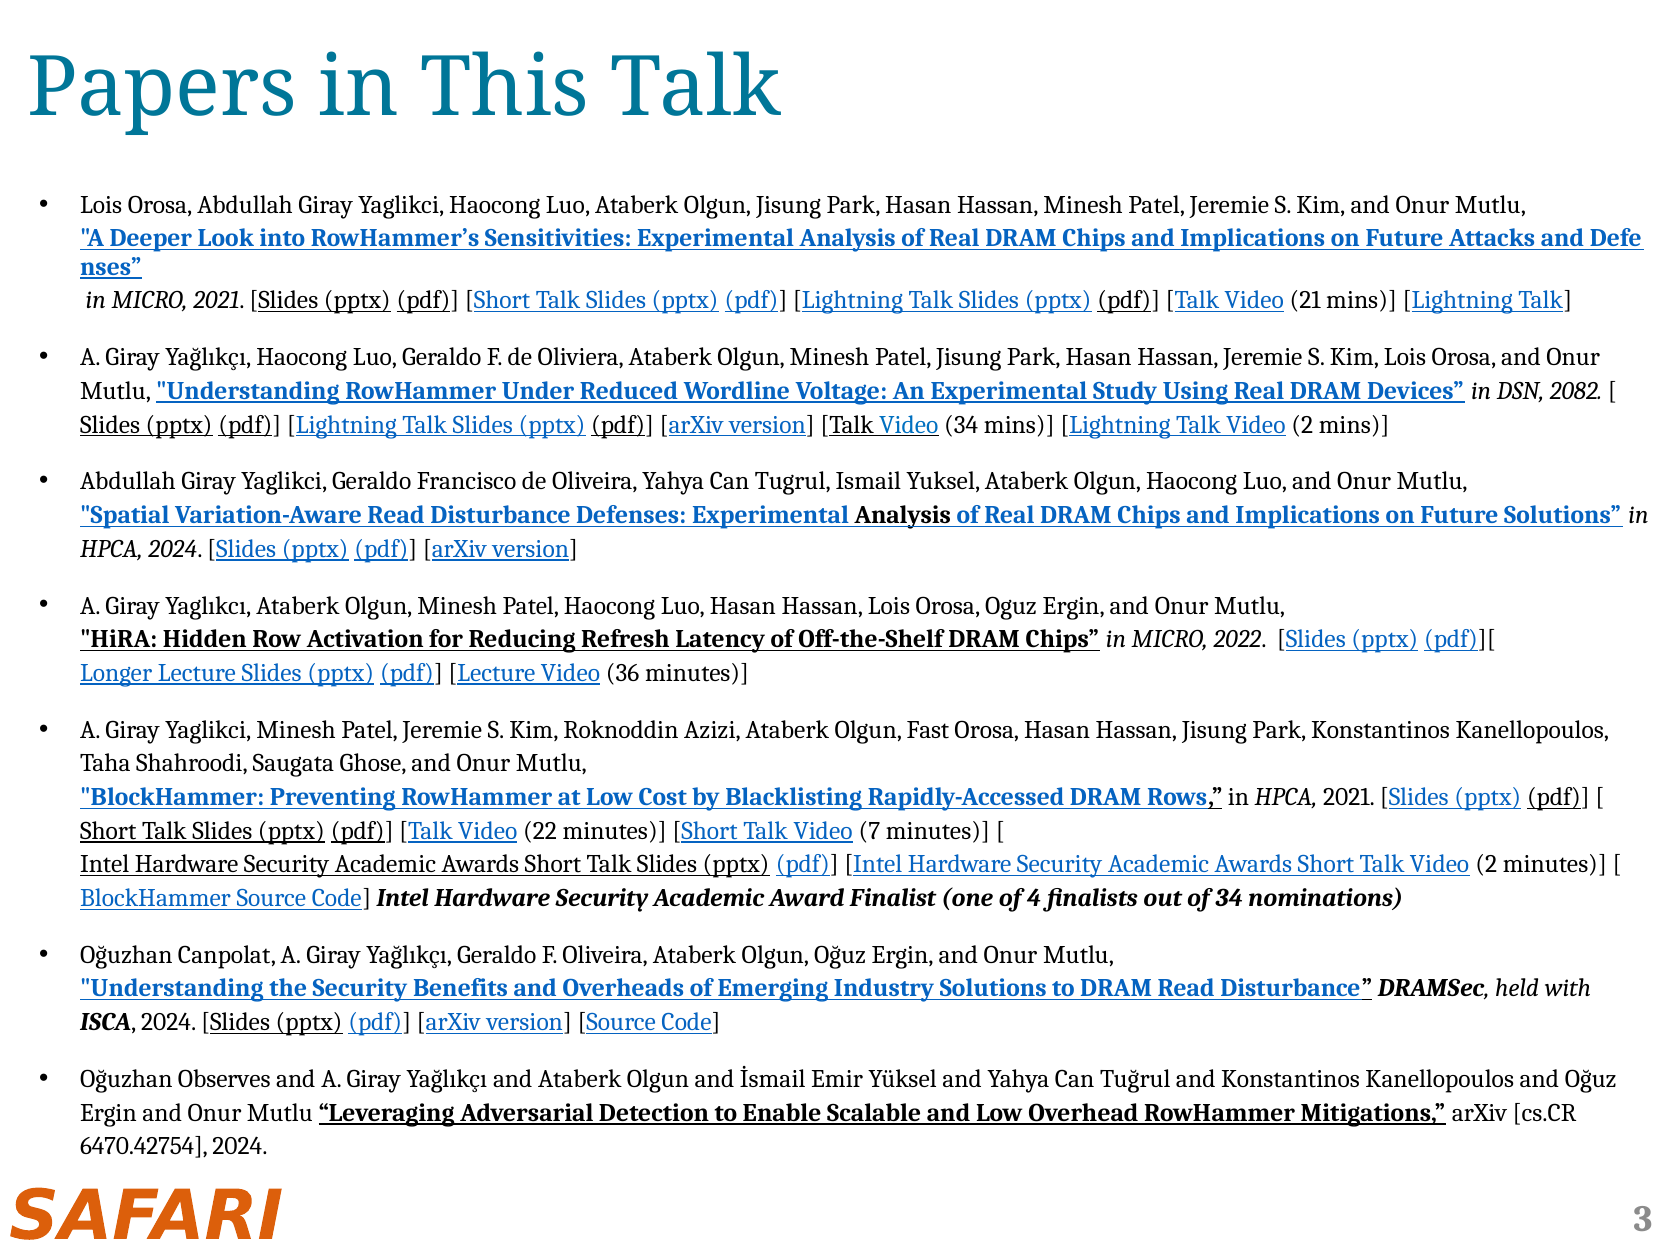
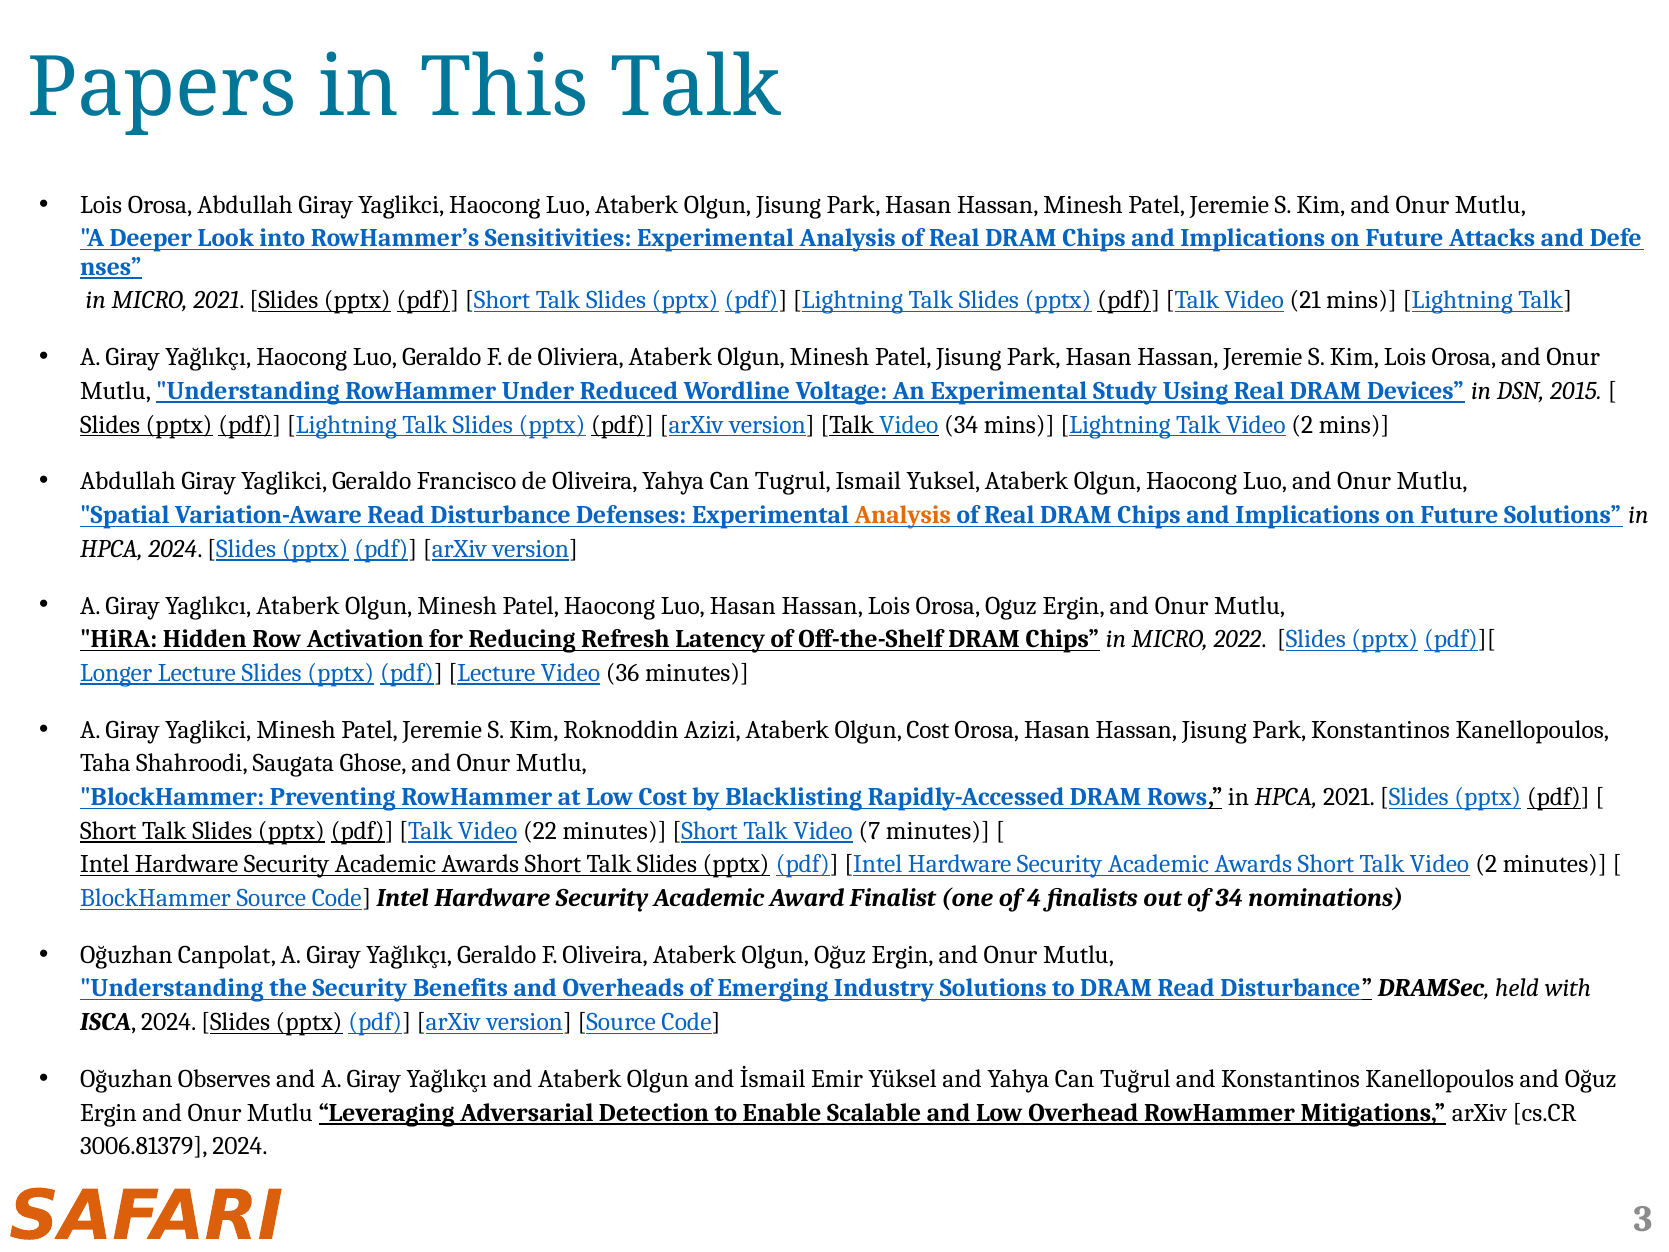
2082: 2082 -> 2015 (1576, 391)
Analysis colour: black -> orange (903, 515)
Olgun Fast: Fast -> Cost (928, 730)
6470.42754: 6470.42754 -> 3006.81379 (144, 1146)
